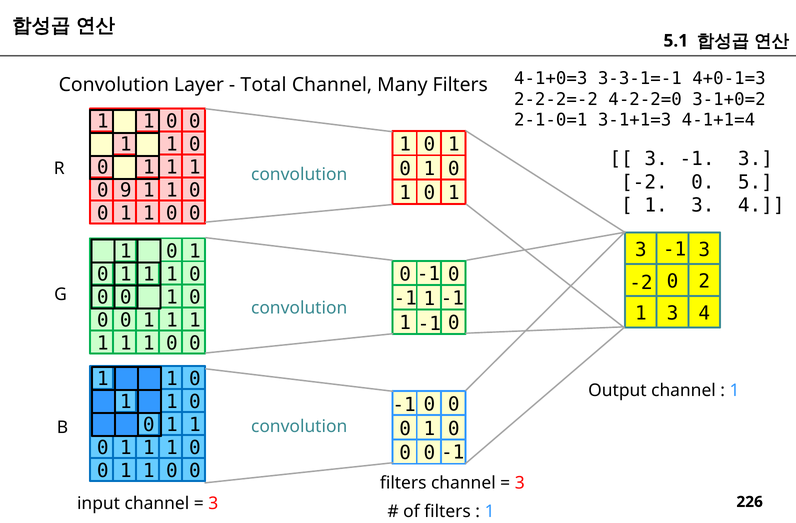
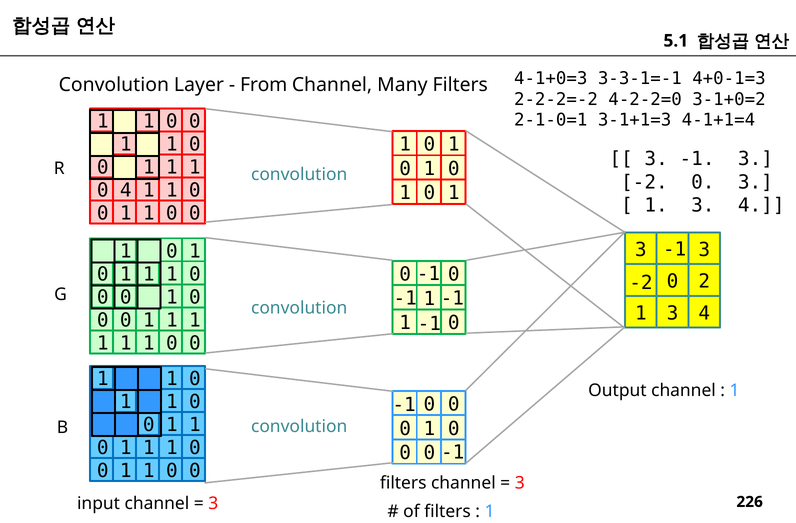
Total: Total -> From (264, 85)
0 5: 5 -> 3 (755, 182)
0 9: 9 -> 4 (126, 190)
